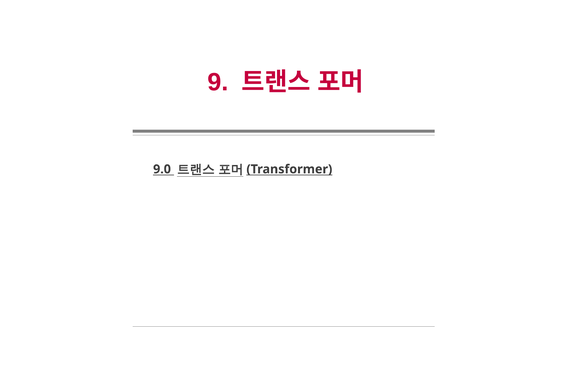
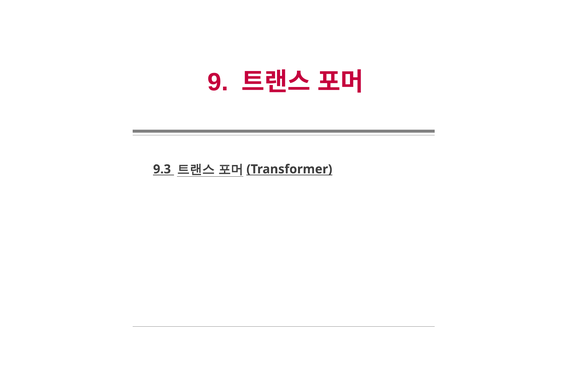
9.0: 9.0 -> 9.3 (162, 169)
